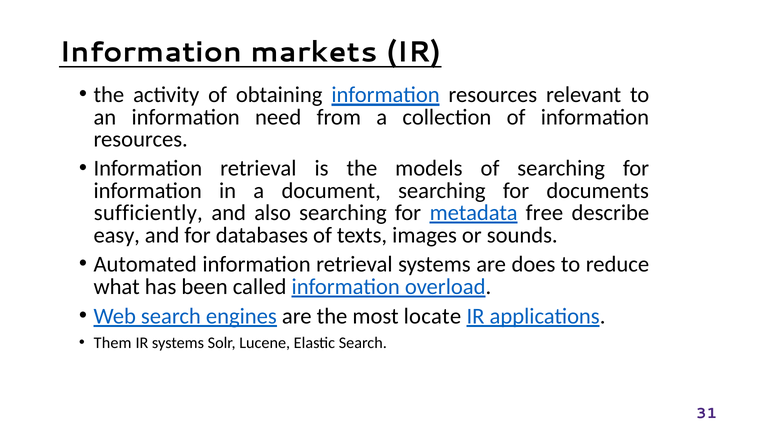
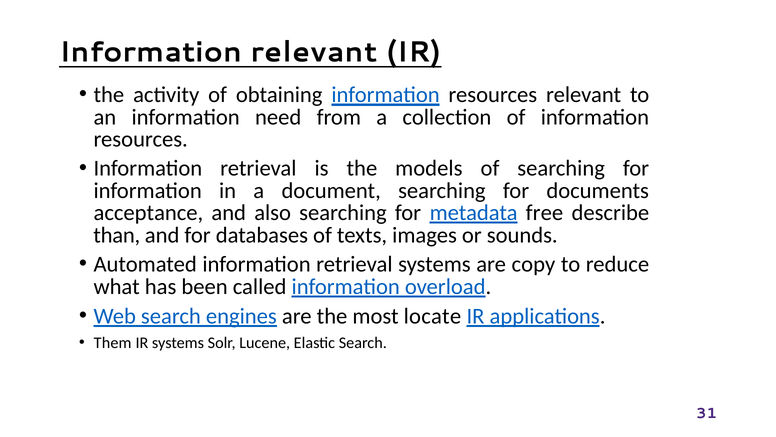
Information markets: markets -> relevant (314, 52)
sufficiently: sufficiently -> acceptance (148, 213)
easy: easy -> than (117, 235)
does: does -> copy (533, 264)
